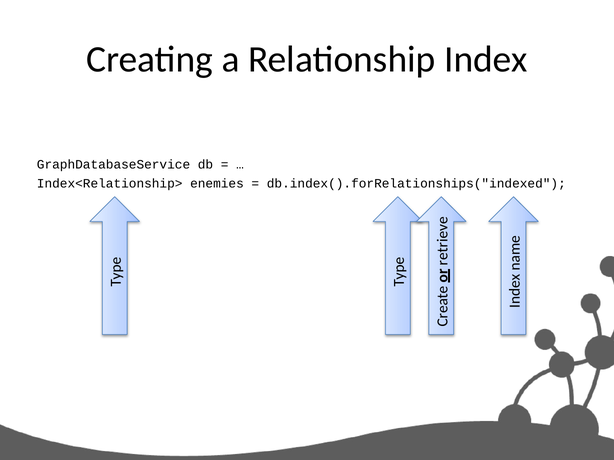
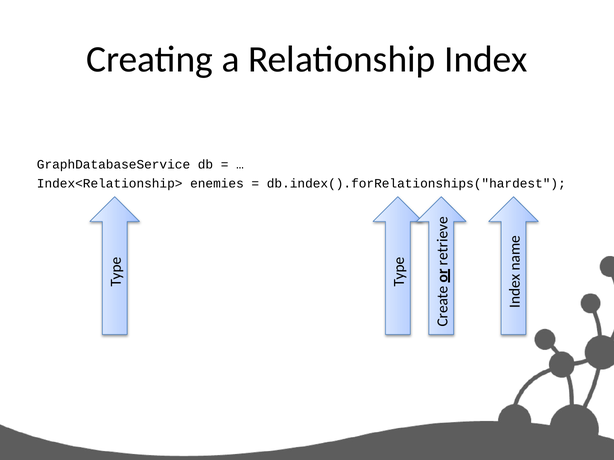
db.index().forRelationships("indexed: db.index().forRelationships("indexed -> db.index().forRelationships("hardest (416, 184)
